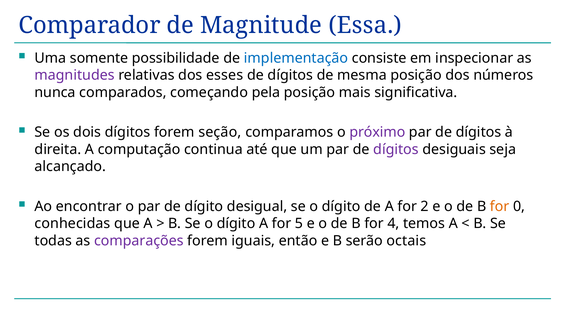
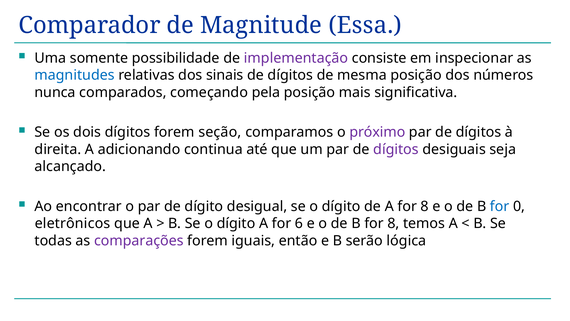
implementação colour: blue -> purple (296, 58)
magnitudes colour: purple -> blue (75, 75)
esses: esses -> sinais (225, 75)
computação: computação -> adicionando (139, 149)
A for 2: 2 -> 8 (425, 206)
for colour: orange -> blue (500, 206)
conhecidas: conhecidas -> eletrônicos (72, 223)
5: 5 -> 6 (299, 223)
B for 4: 4 -> 8 (393, 223)
octais: octais -> lógica (406, 240)
